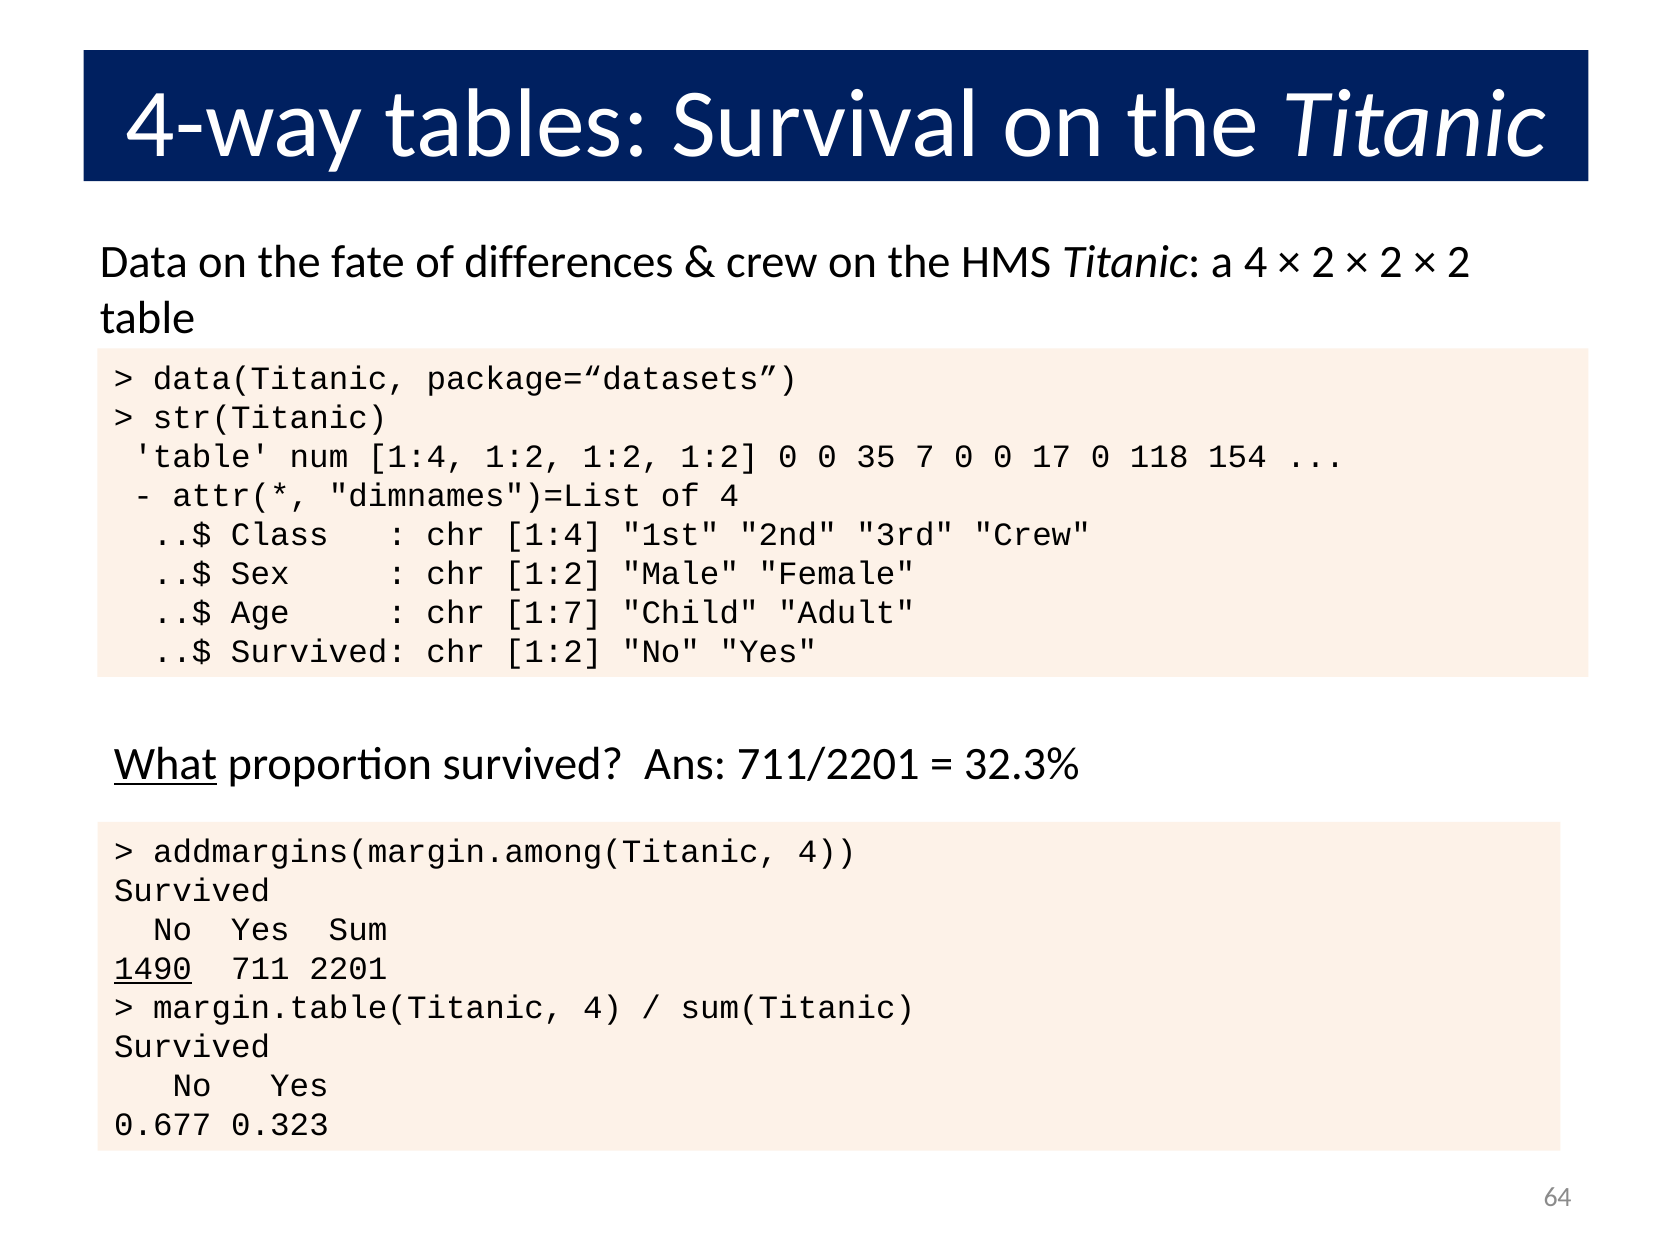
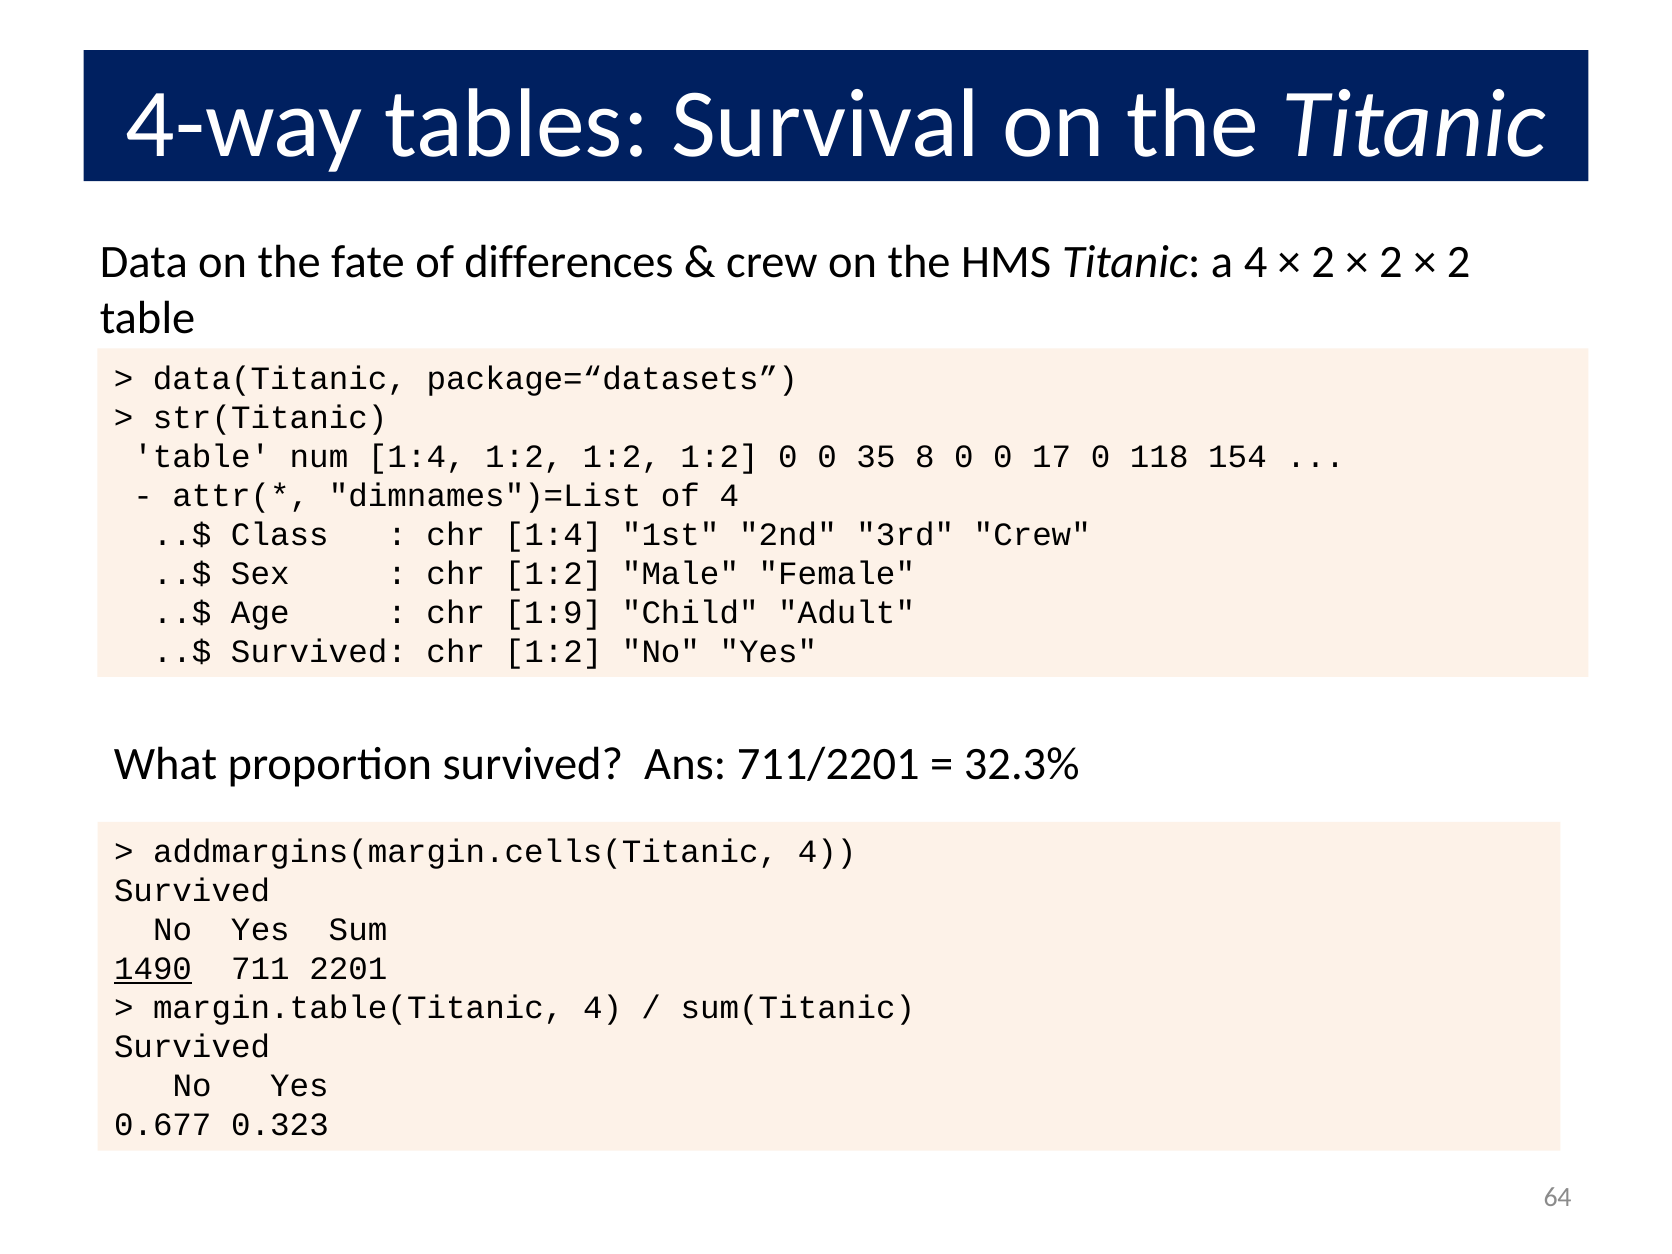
7: 7 -> 8 (925, 456)
1:7: 1:7 -> 1:9 (553, 613)
What underline: present -> none (166, 764)
addmargins(margin.among(Titanic: addmargins(margin.among(Titanic -> addmargins(margin.cells(Titanic (466, 852)
